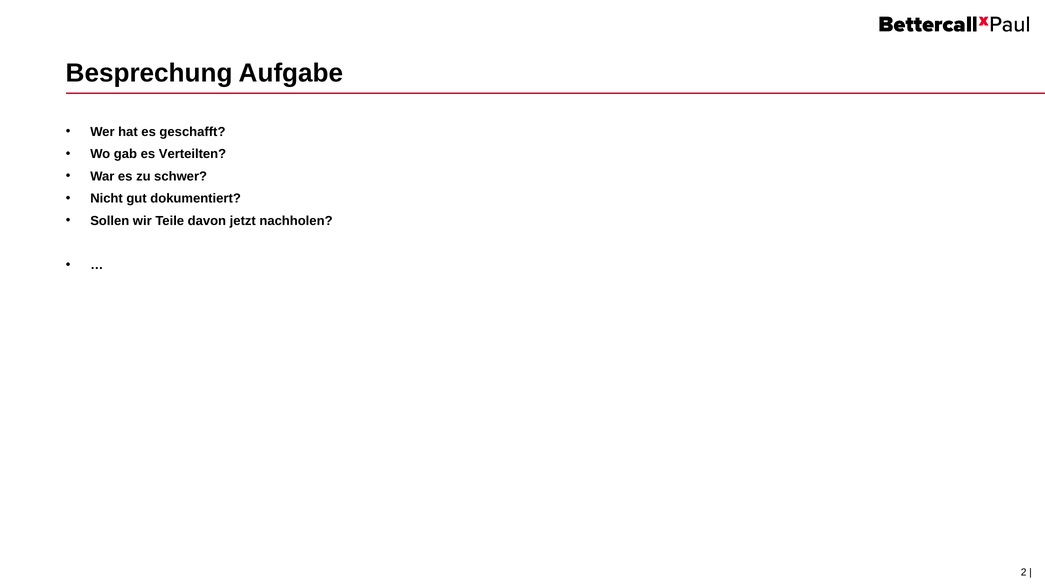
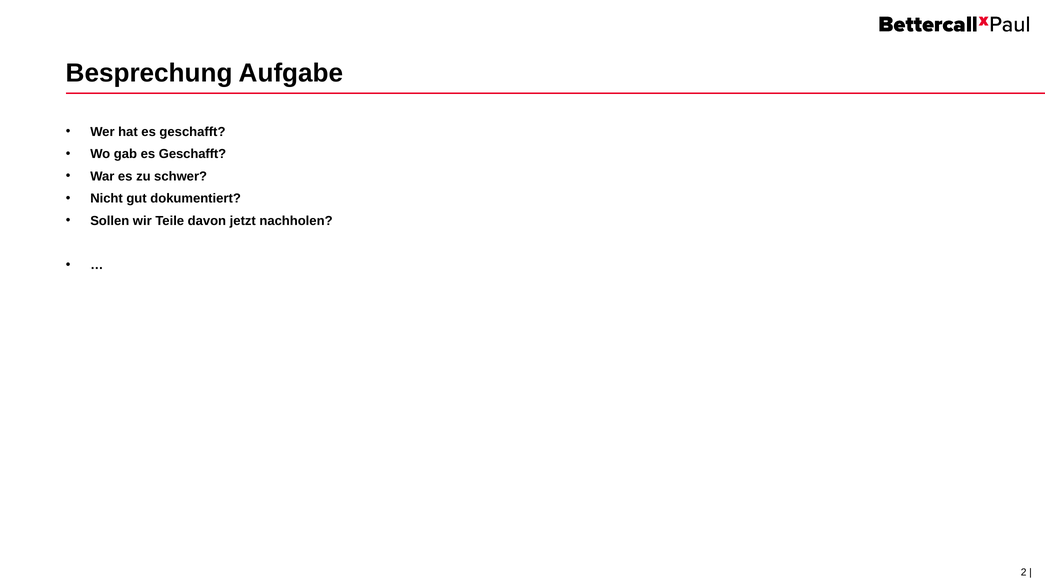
gab es Verteilten: Verteilten -> Geschafft (193, 154)
